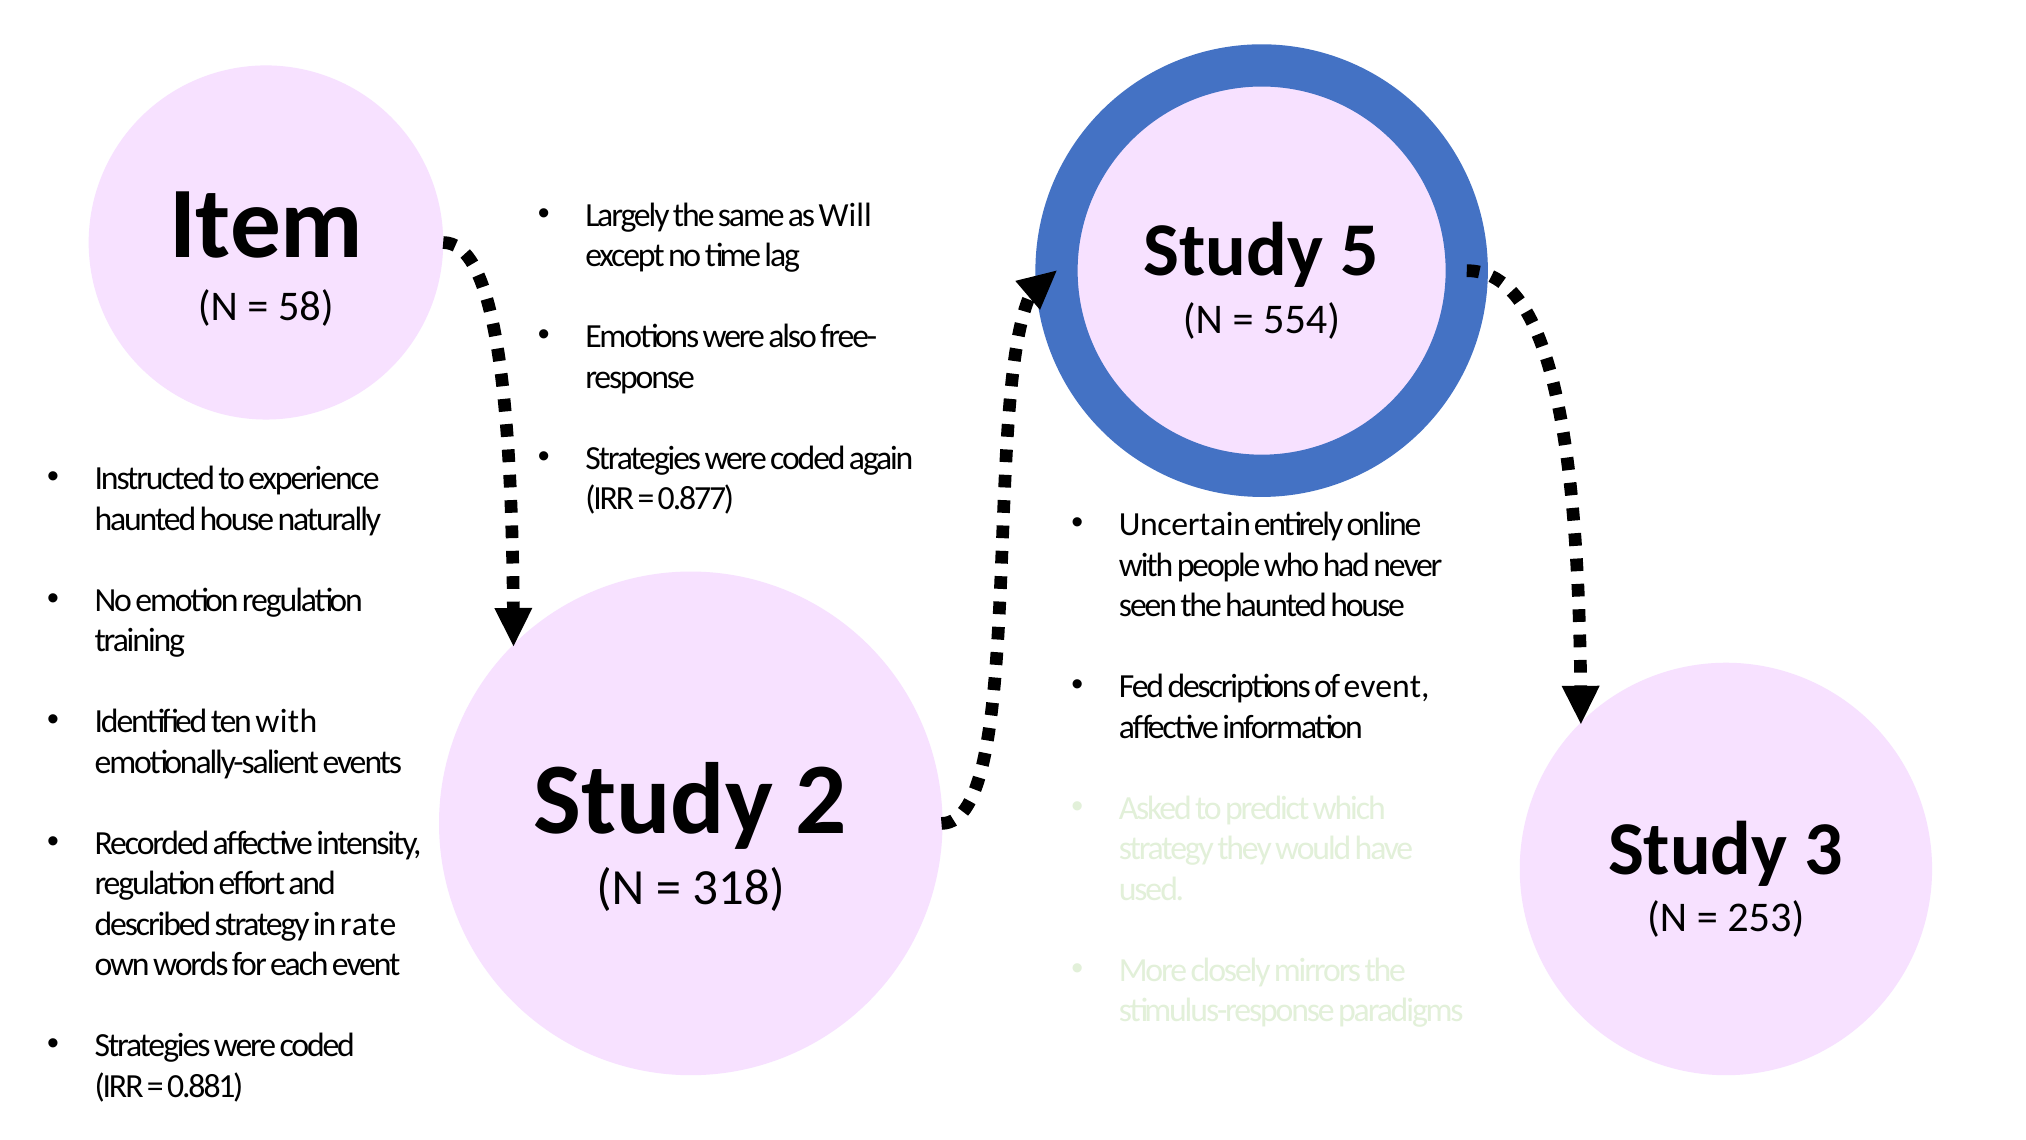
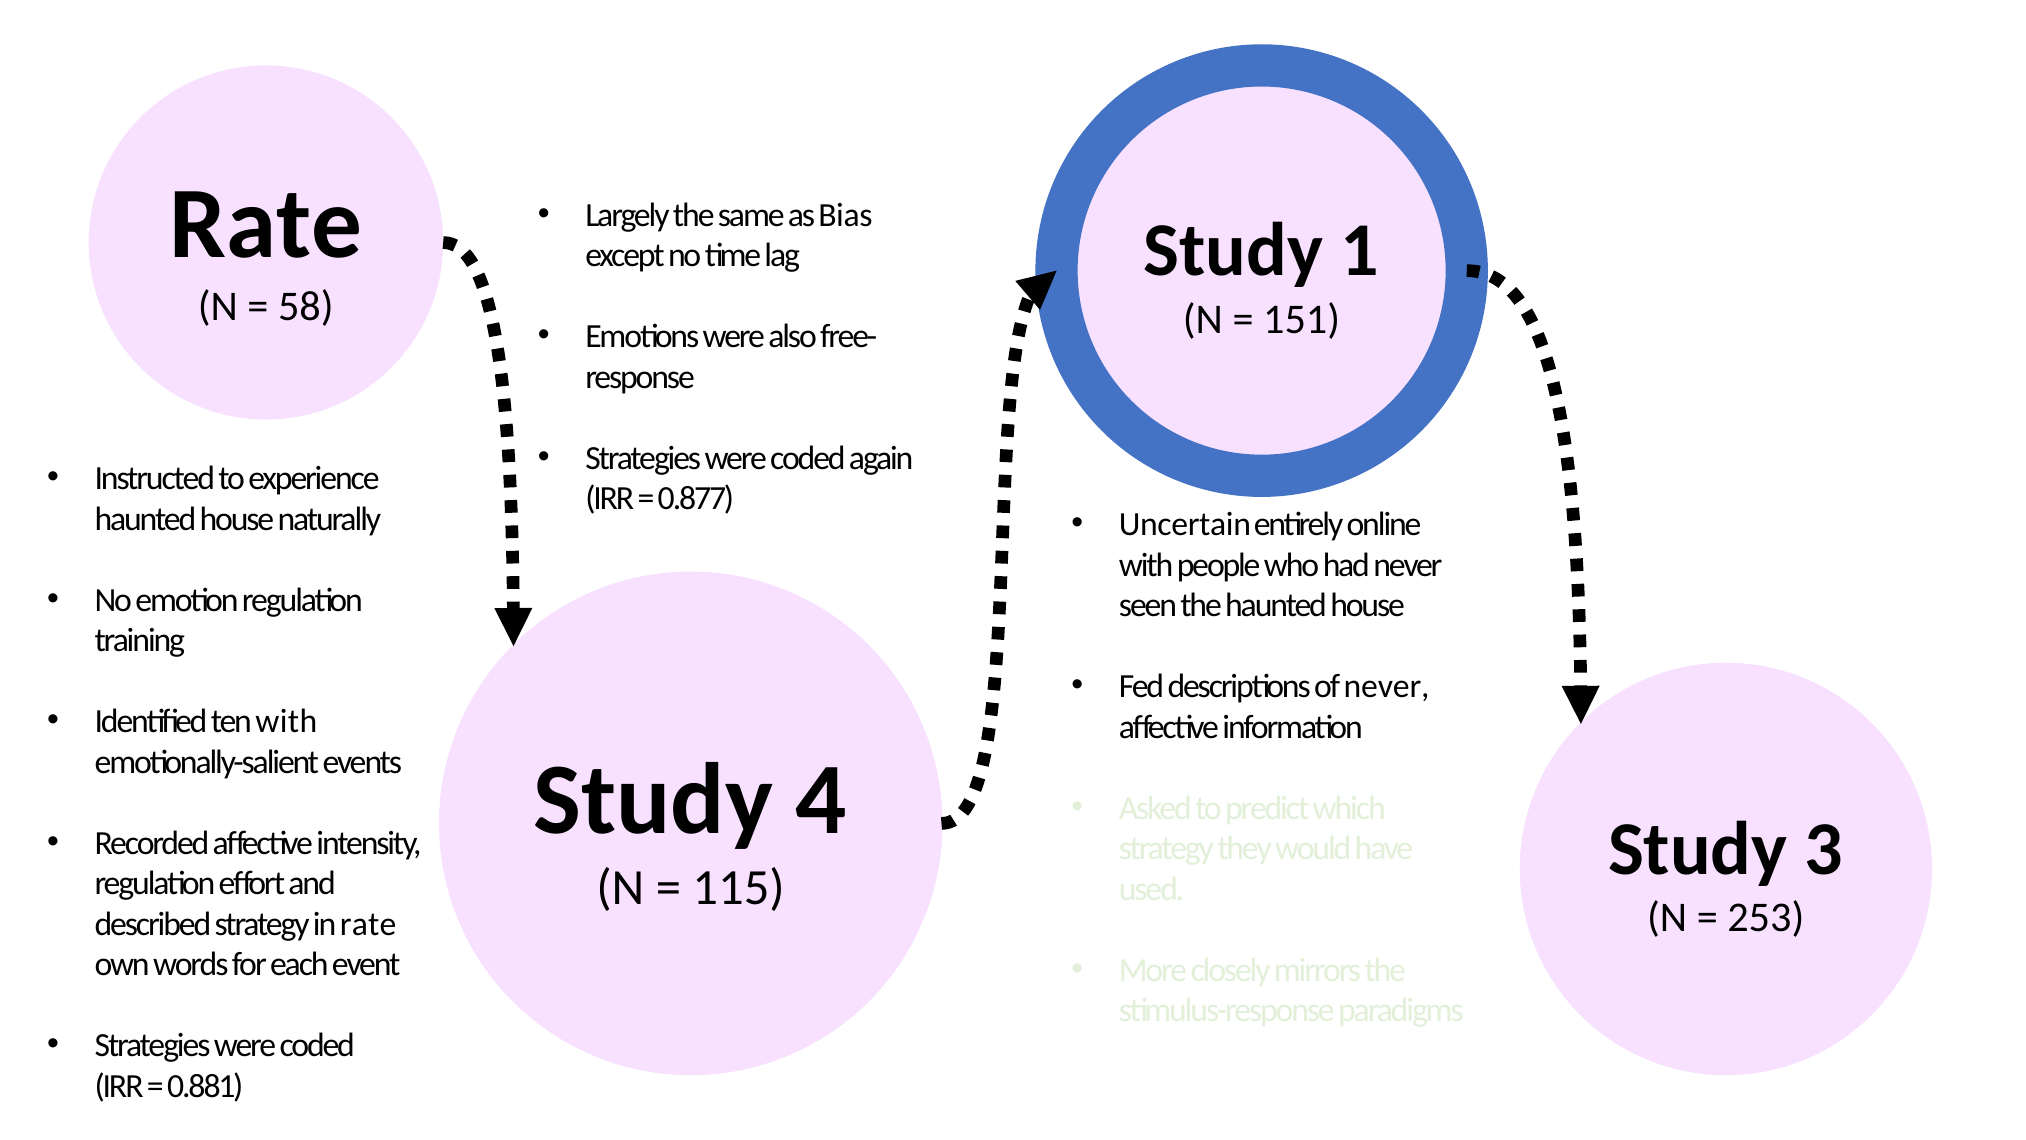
Item: Item -> Rate (266, 224)
Will: Will -> Bias (845, 215)
5: 5 -> 1 (1360, 250)
554: 554 -> 151 (1302, 319)
of event: event -> never (1387, 686)
2: 2 -> 4 (821, 800)
318: 318 -> 115 (739, 887)
